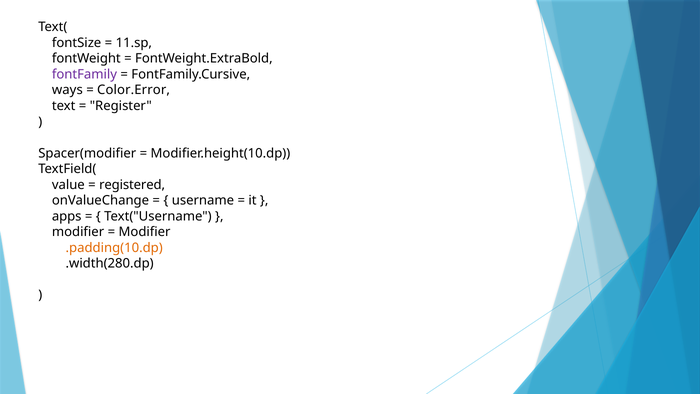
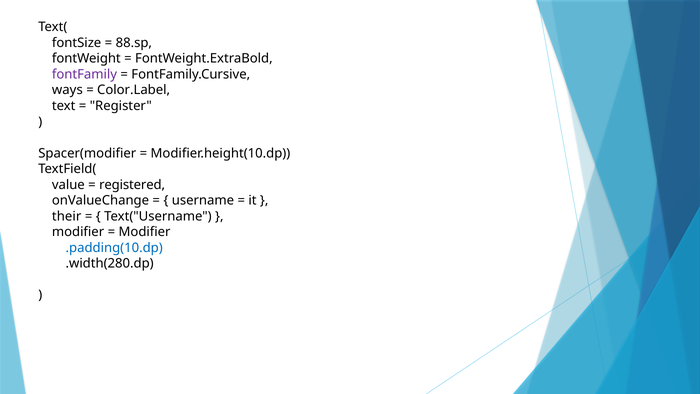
11.sp: 11.sp -> 88.sp (134, 43)
Color.Error: Color.Error -> Color.Label (134, 90)
apps: apps -> their (67, 216)
.padding(10.dp colour: orange -> blue (114, 248)
